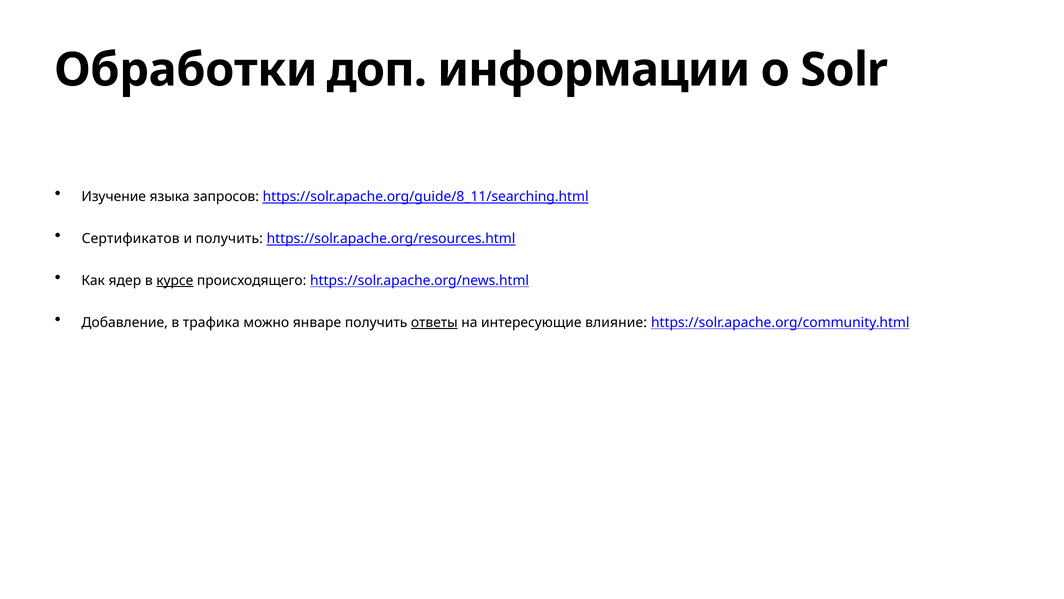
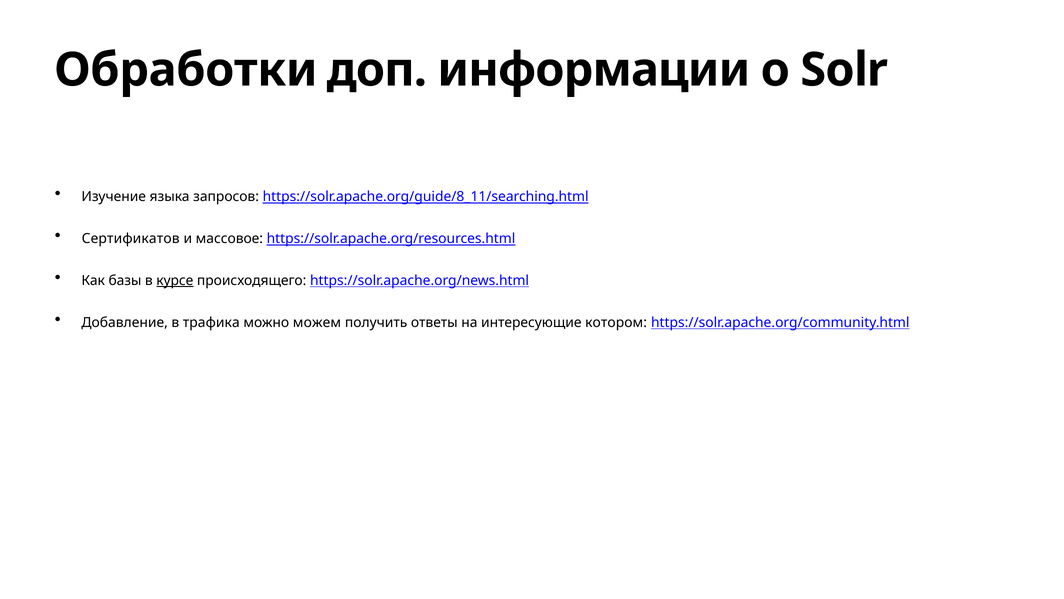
и получить: получить -> массовое (229, 238)
ядер: ядер -> базы (125, 280)
январе: январе -> можем (317, 322)
ответы underline: present -> none (434, 322)
влияние: влияние -> котором (616, 322)
